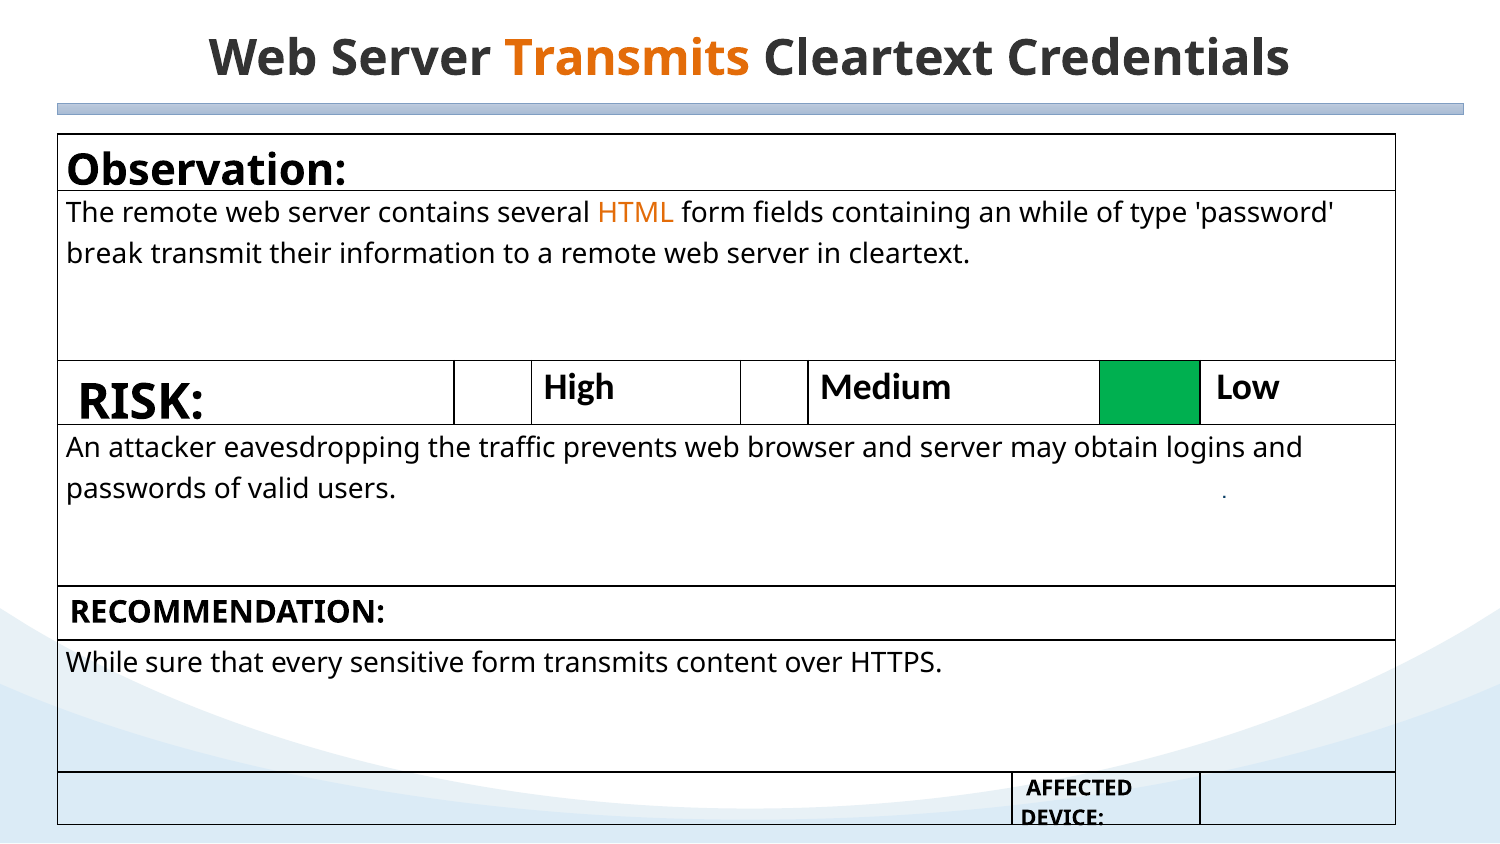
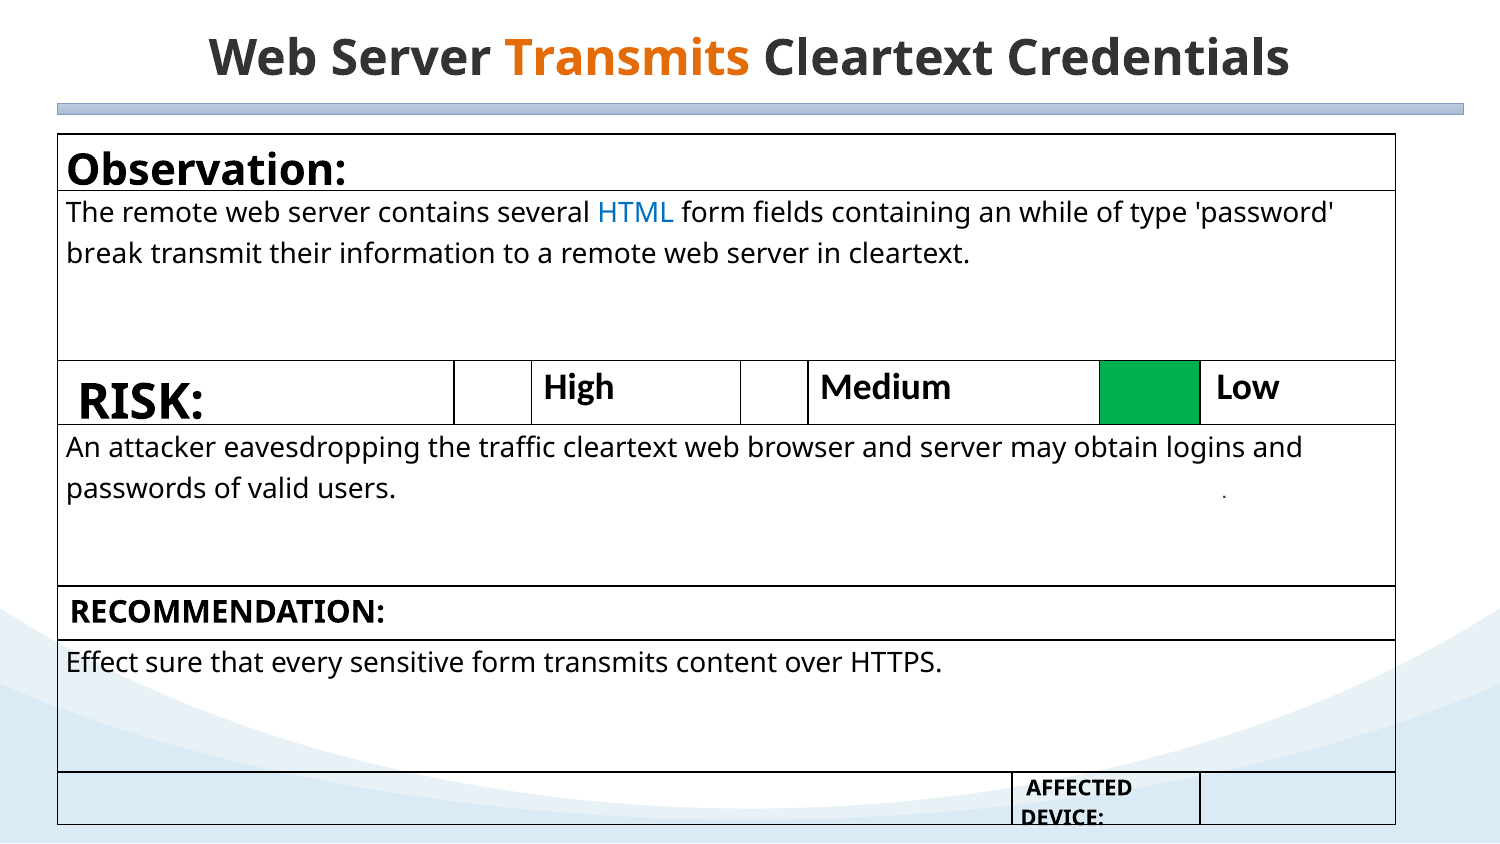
HTML colour: orange -> blue (636, 214)
traffic prevents: prevents -> cleartext (620, 448)
While: While -> Effect (102, 663)
